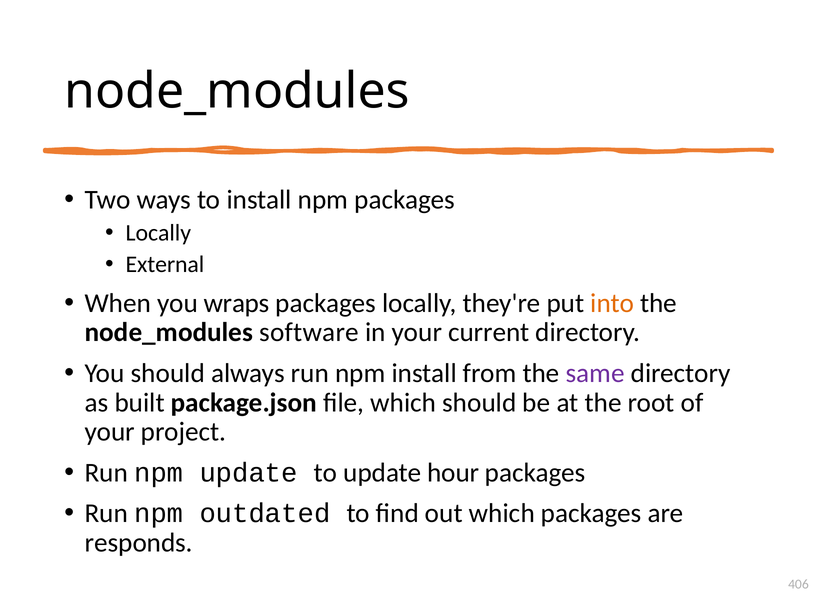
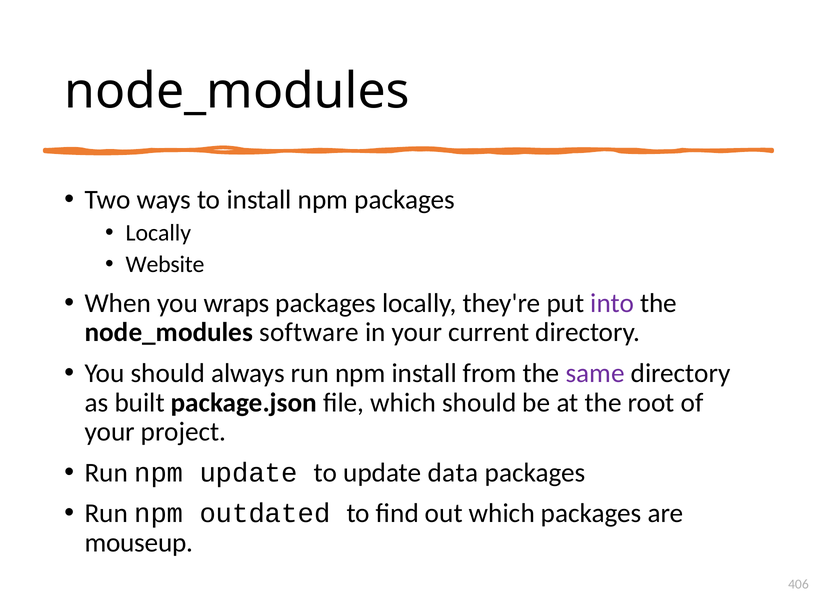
External: External -> Website (165, 265)
into colour: orange -> purple (612, 303)
hour: hour -> data (453, 473)
responds: responds -> mouseup (139, 543)
